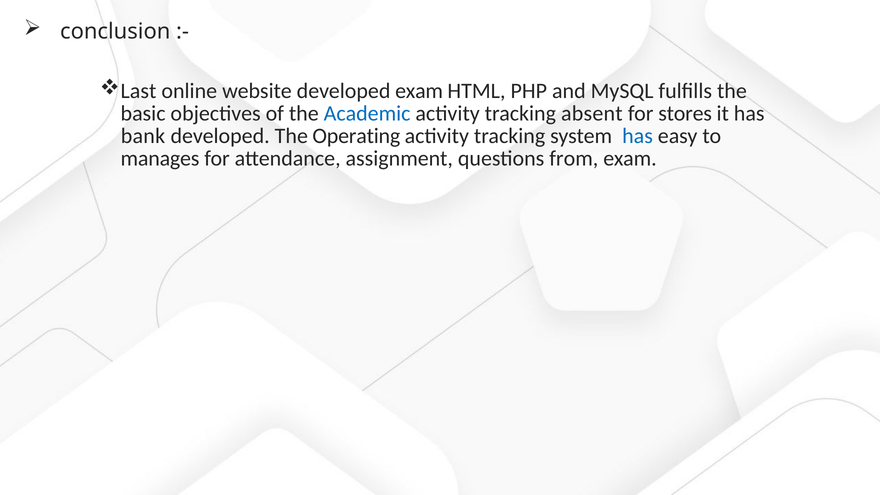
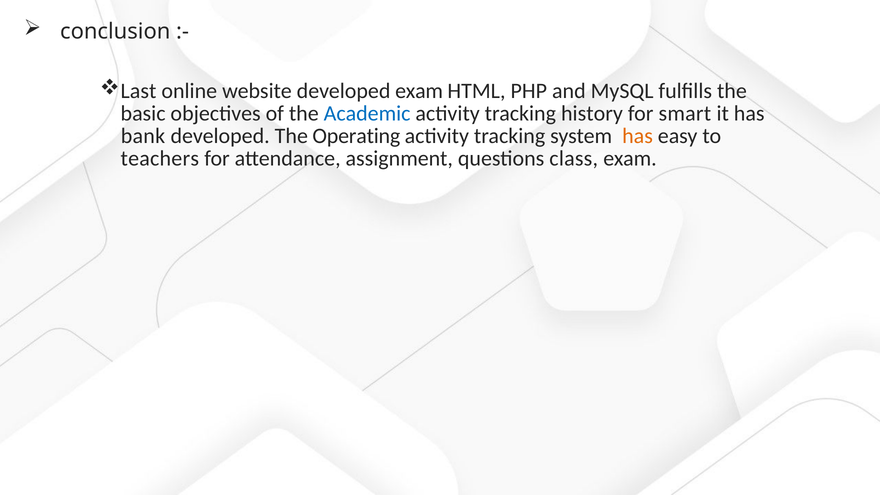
absent: absent -> history (592, 113)
stores: stores -> smart (685, 113)
has colour: blue -> orange (638, 136)
manages: manages -> teachers (160, 158)
from: from -> class (574, 158)
